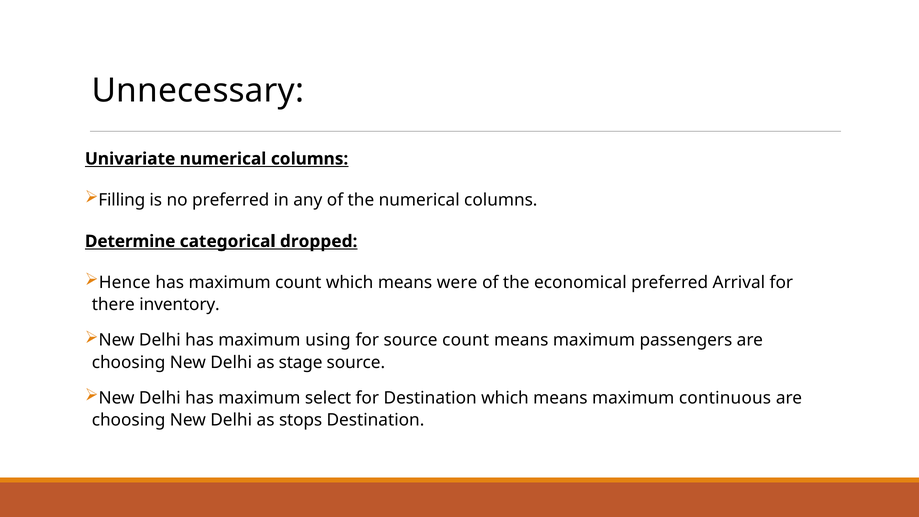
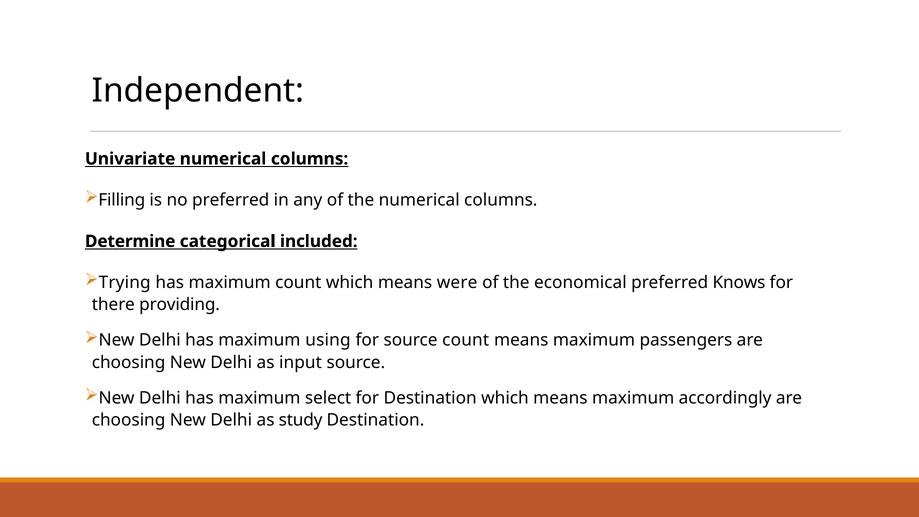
Unnecessary: Unnecessary -> Independent (198, 91)
dropped: dropped -> included (319, 241)
Hence: Hence -> Trying (125, 283)
Arrival: Arrival -> Knows (739, 283)
inventory: inventory -> providing (180, 305)
stage: stage -> input (300, 362)
continuous: continuous -> accordingly (725, 398)
stops: stops -> study (301, 420)
